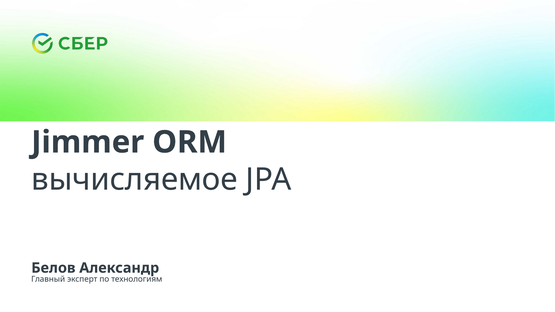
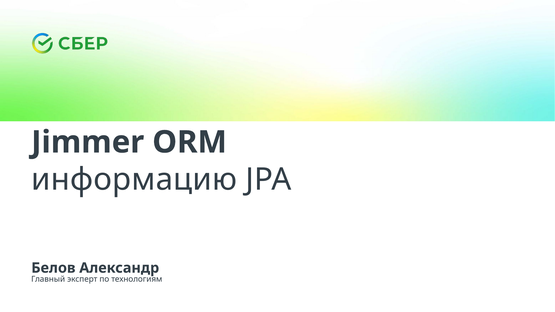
вычисляемое: вычисляемое -> информацию (134, 180)
